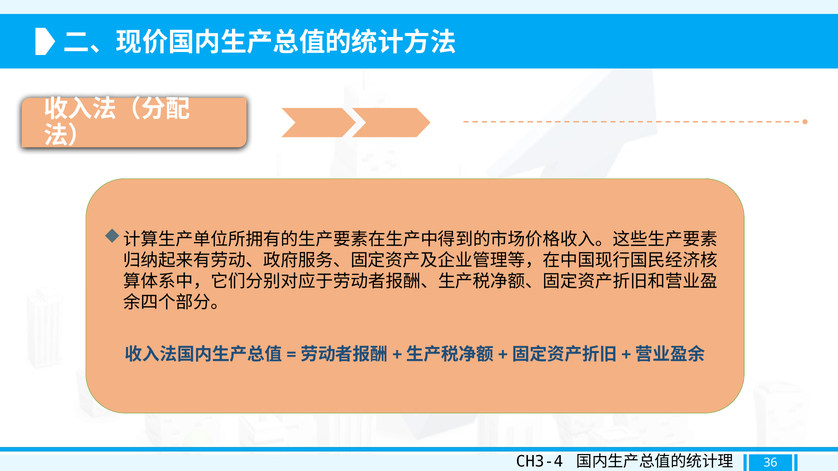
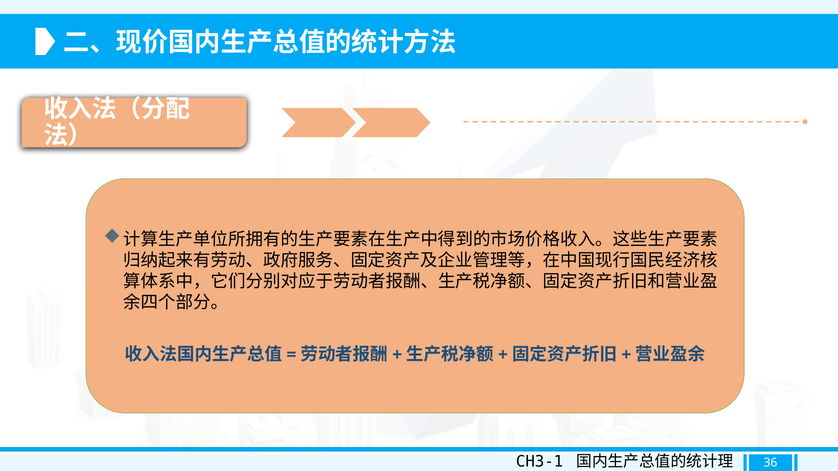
CH3-4: CH3-4 -> CH3-1 (540, 462)
